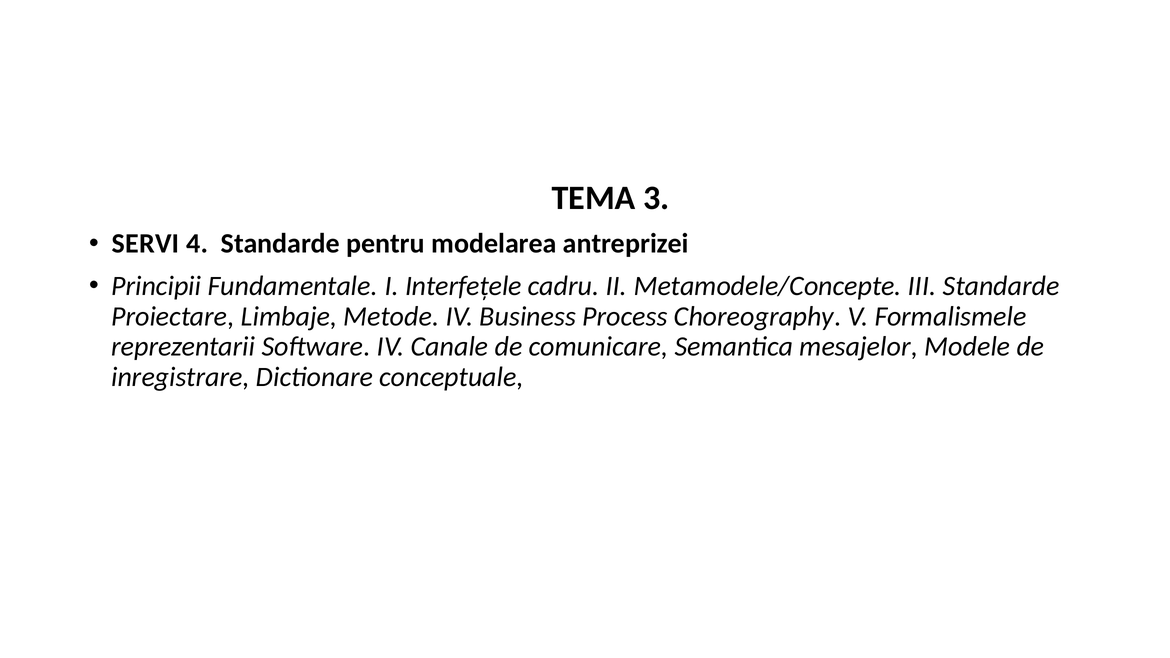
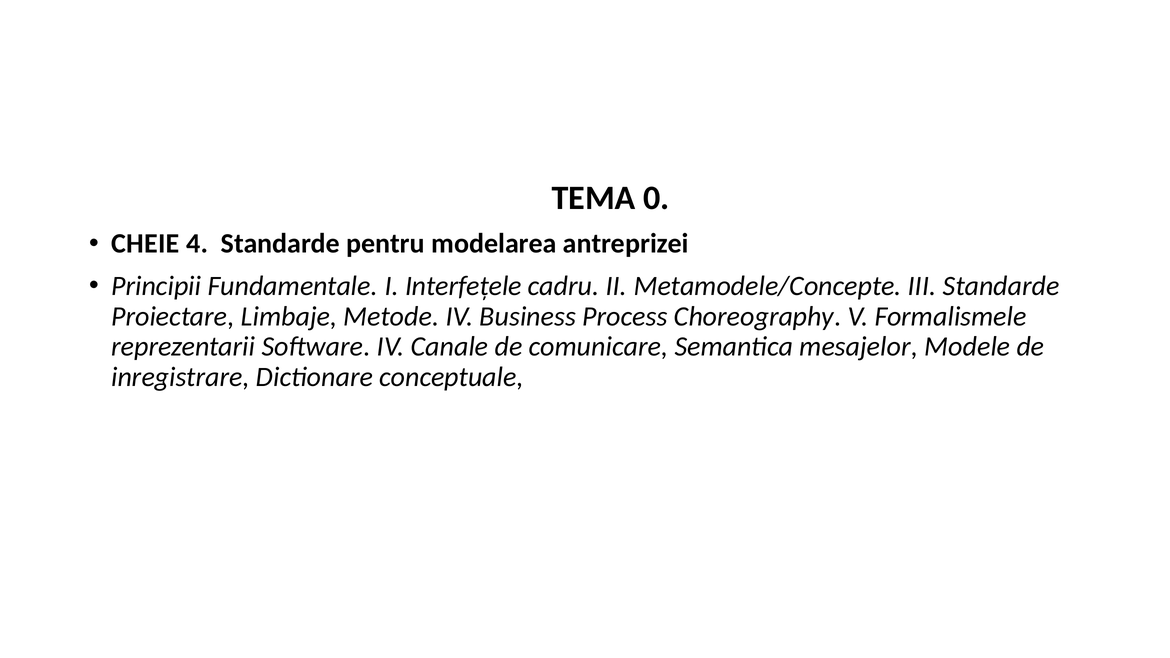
3: 3 -> 0 (656, 198)
SERVI: SERVI -> CHEIE (145, 244)
